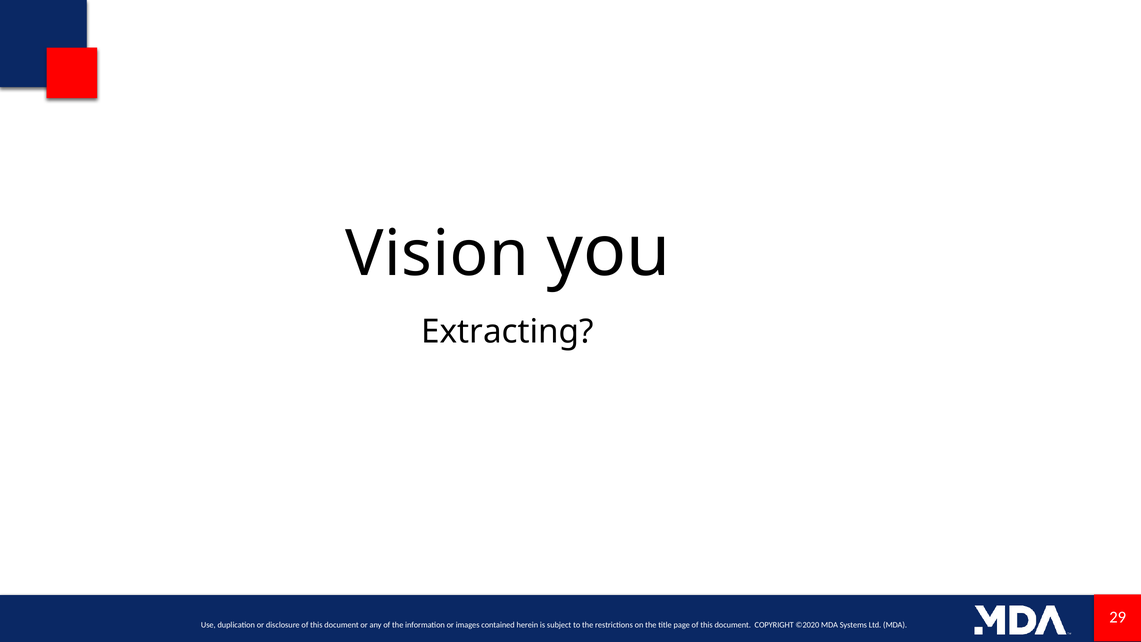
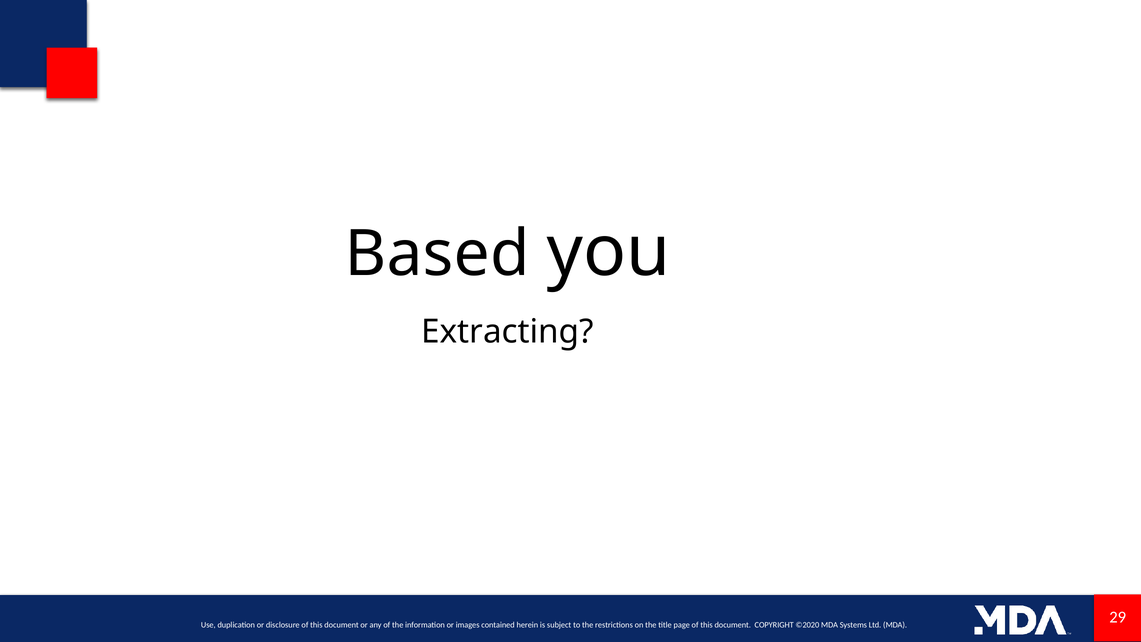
Vision: Vision -> Based (437, 254)
